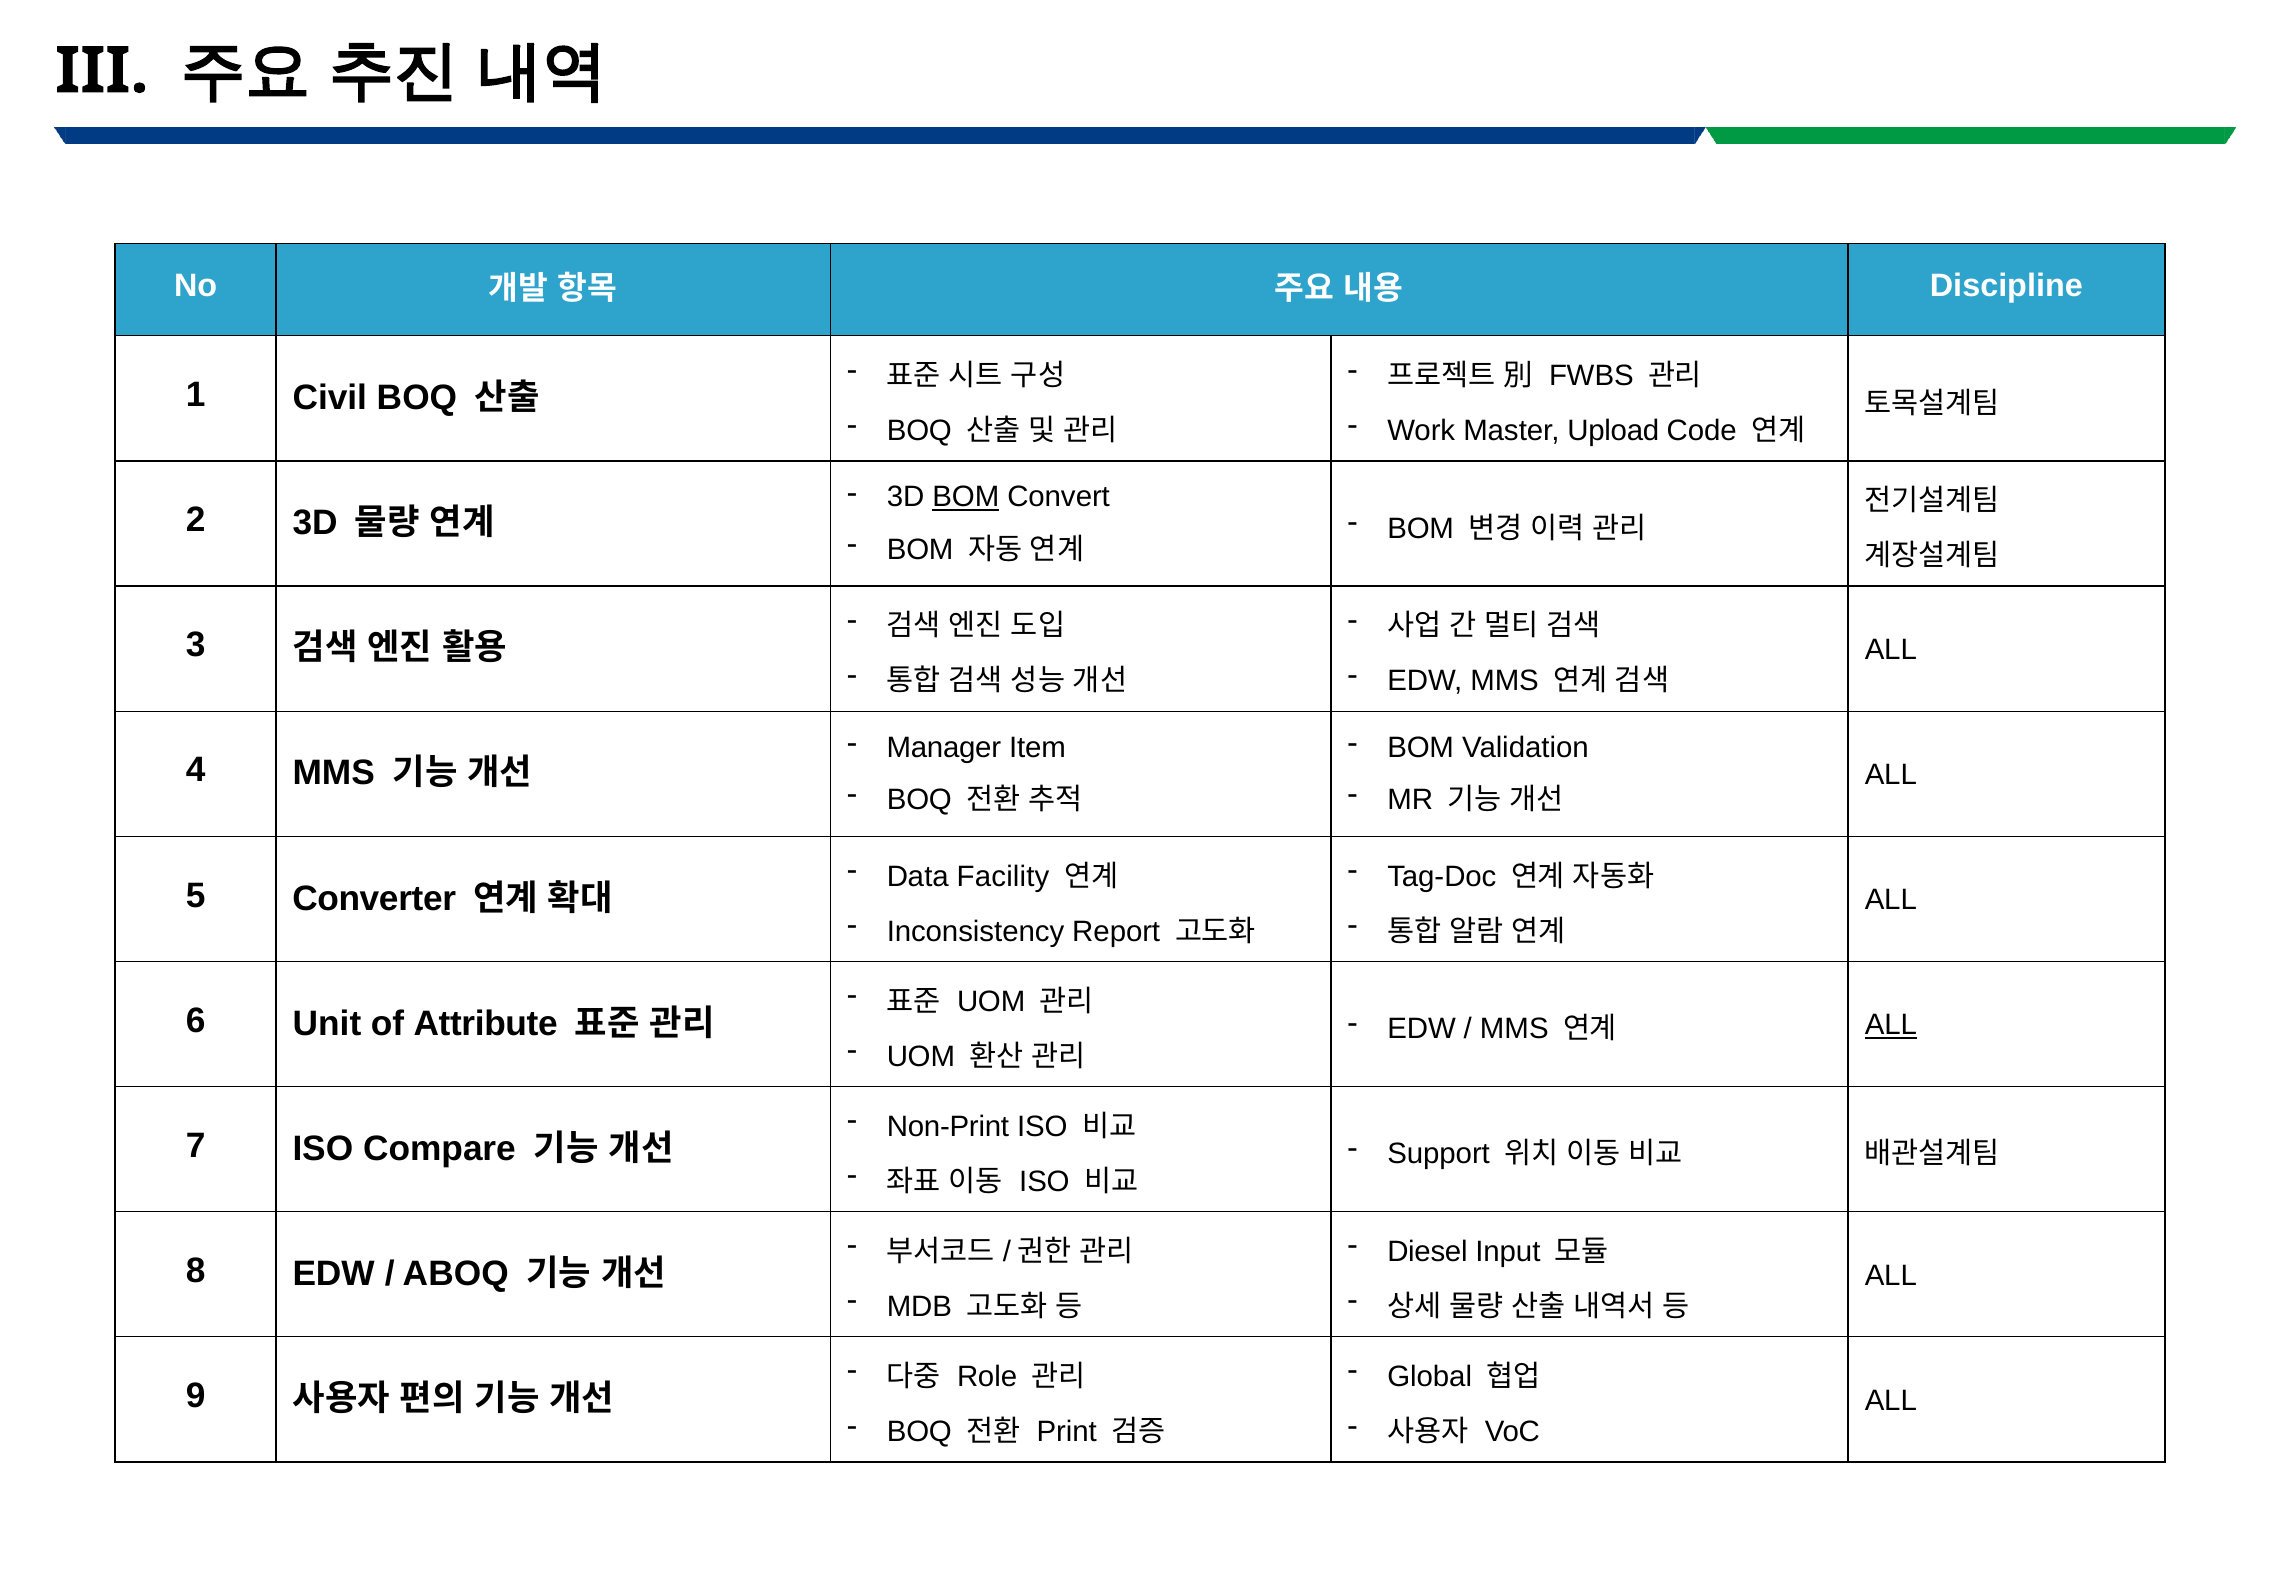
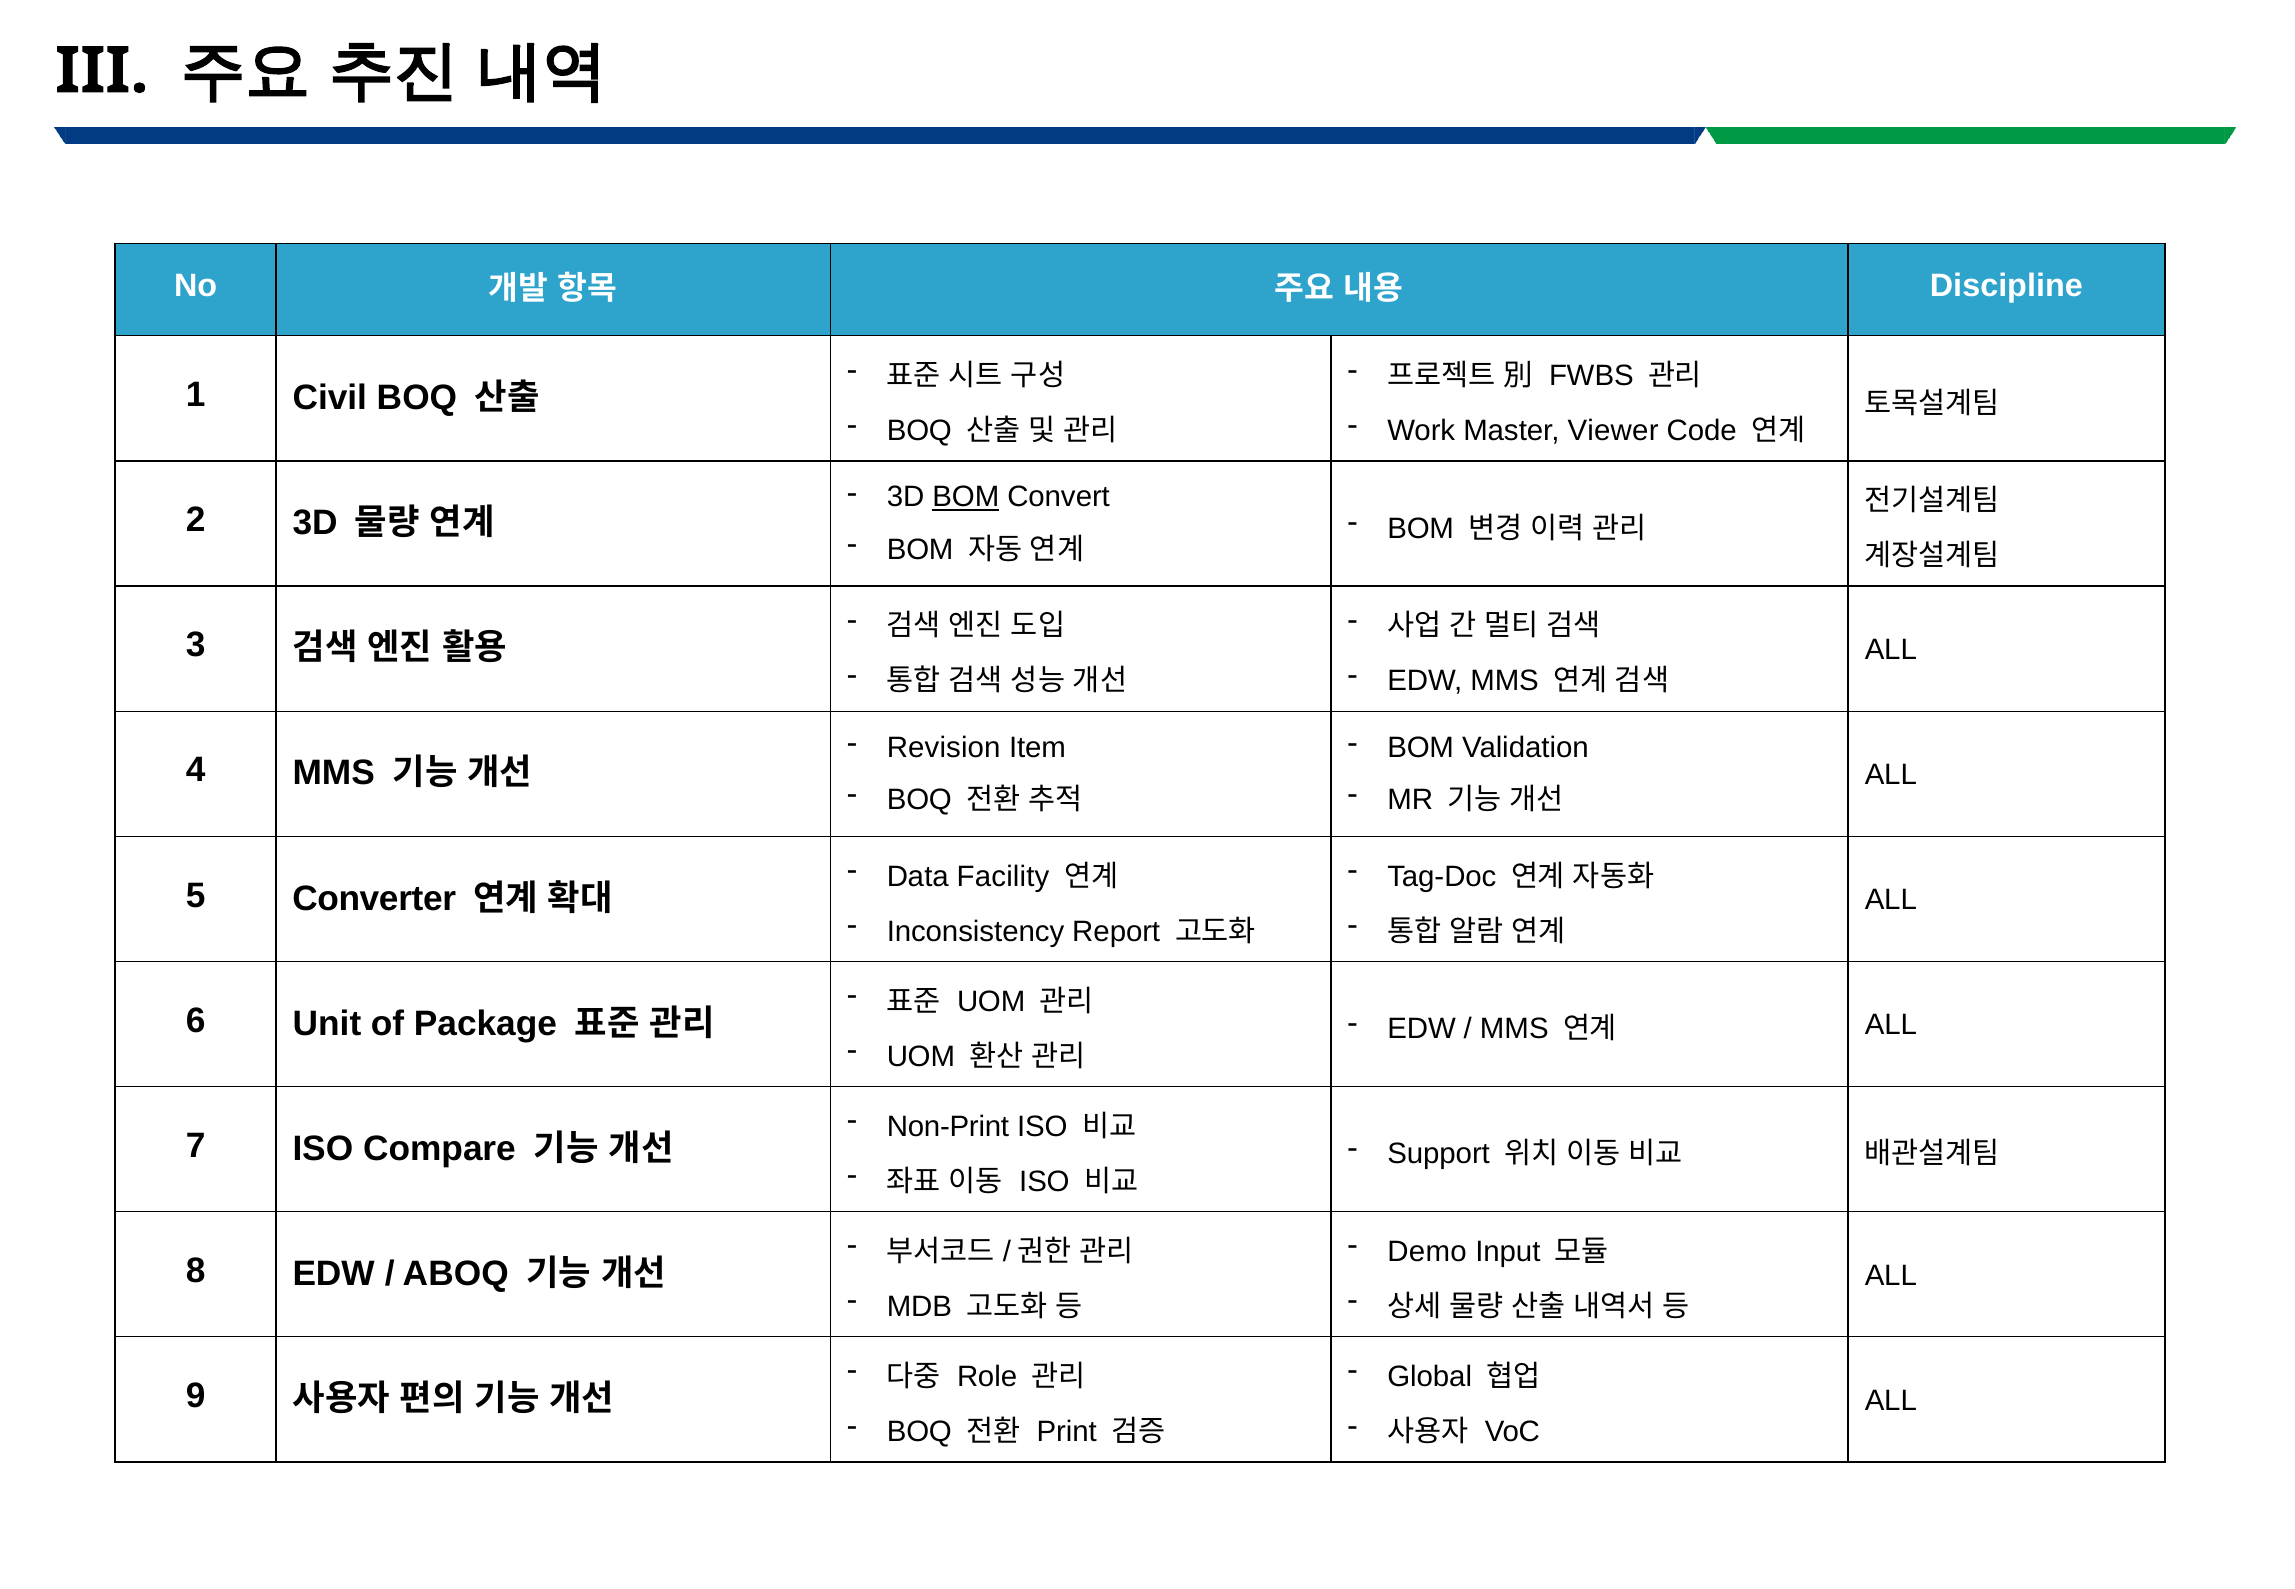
Upload: Upload -> Viewer (1613, 431)
Manager: Manager -> Revision (944, 747)
Attribute: Attribute -> Package (485, 1023)
ALL underline: present -> none (1891, 1025)
Diesel: Diesel -> Demo (1427, 1252)
